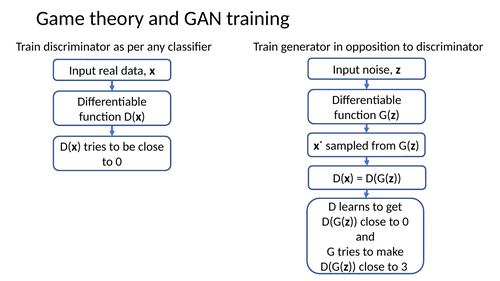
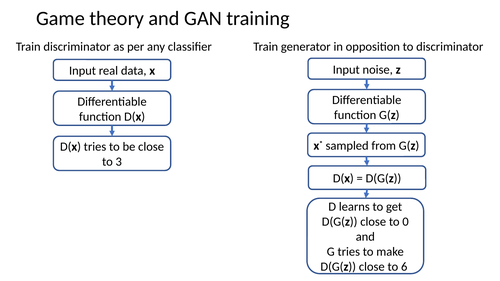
0: 0 -> 3 (119, 162)
3: 3 -> 6 (404, 267)
